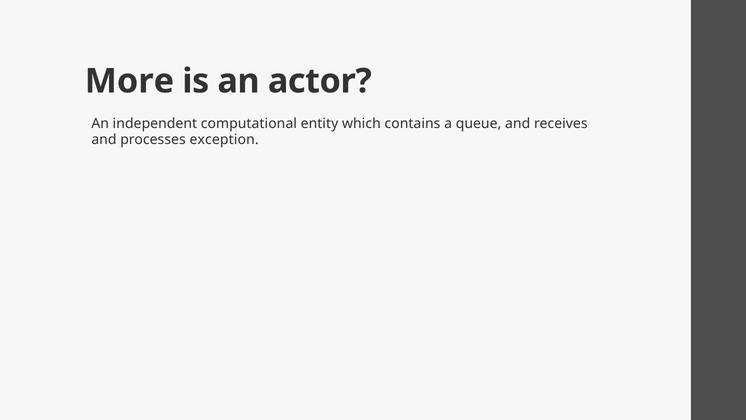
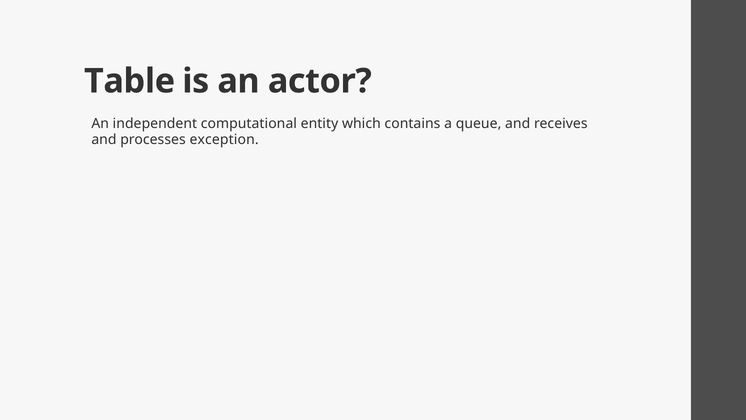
More: More -> Table (130, 81)
